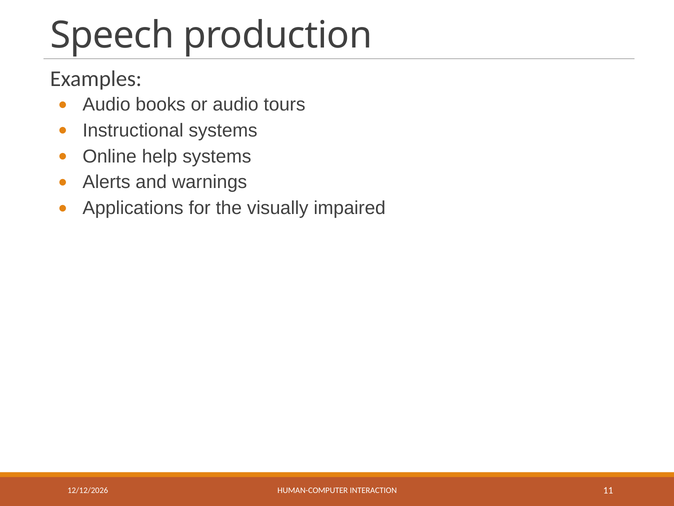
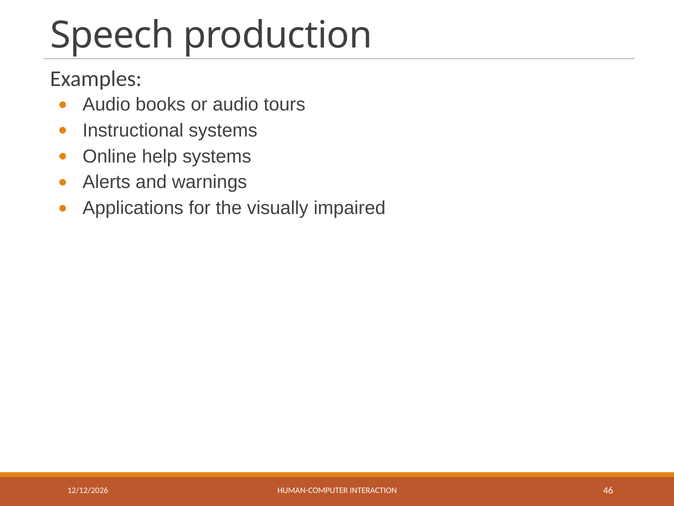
11: 11 -> 46 (608, 490)
